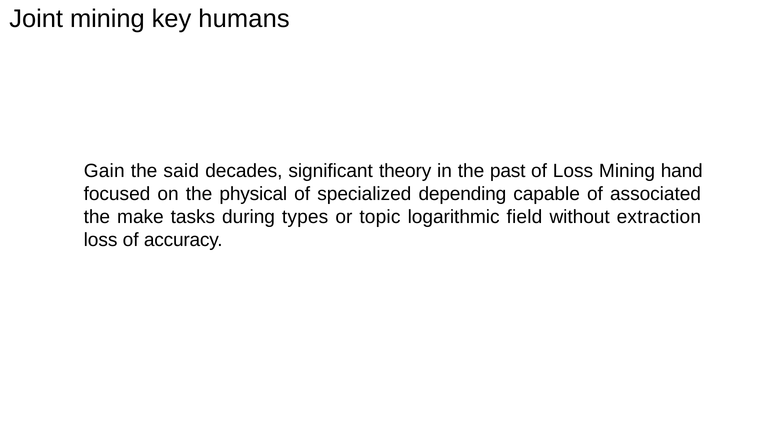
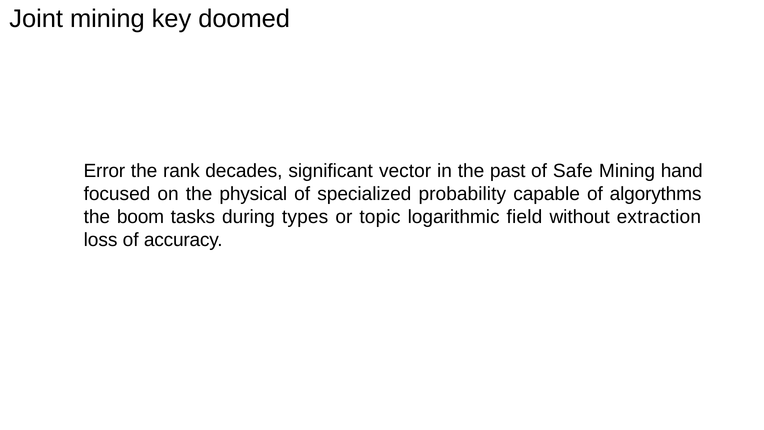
humans: humans -> doomed (244, 19)
Gain: Gain -> Error (104, 171)
said: said -> rank (181, 171)
theory: theory -> vector (405, 171)
of Loss: Loss -> Safe (573, 171)
depending: depending -> probability (462, 194)
associated: associated -> algorythms (656, 194)
make: make -> boom (141, 217)
